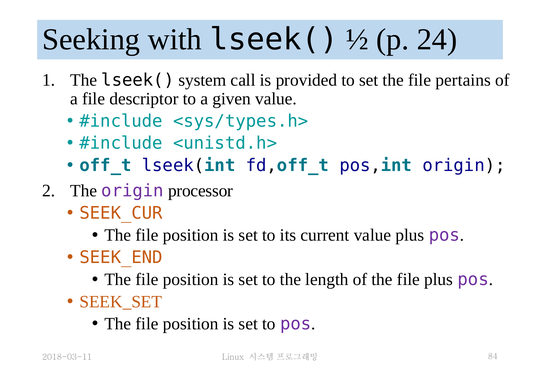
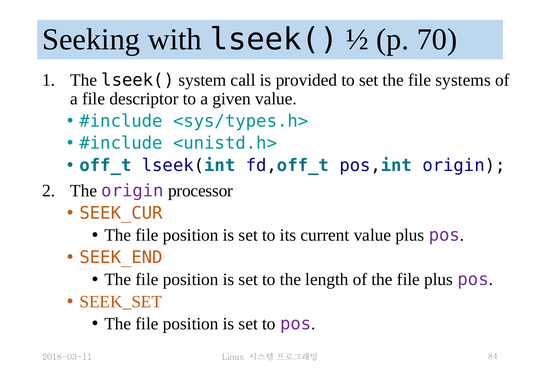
24: 24 -> 70 (437, 39)
pertains: pertains -> systems (463, 80)
